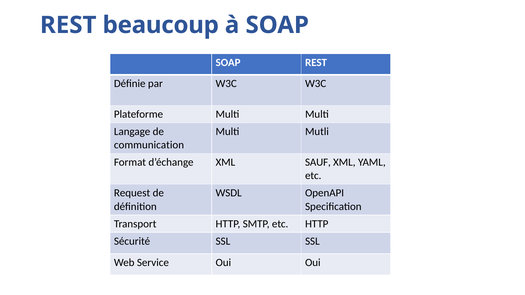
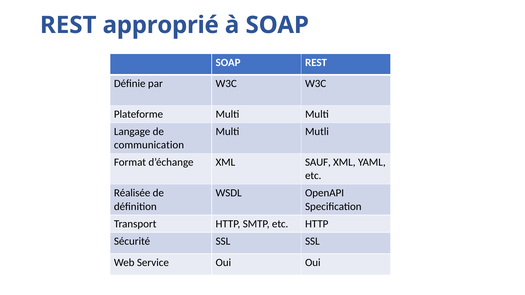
beaucoup: beaucoup -> approprié (161, 25)
Request: Request -> Réalisée (132, 193)
